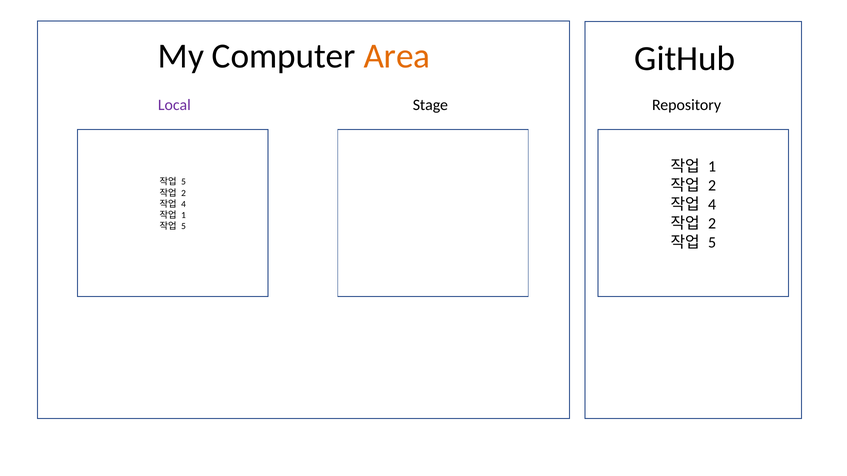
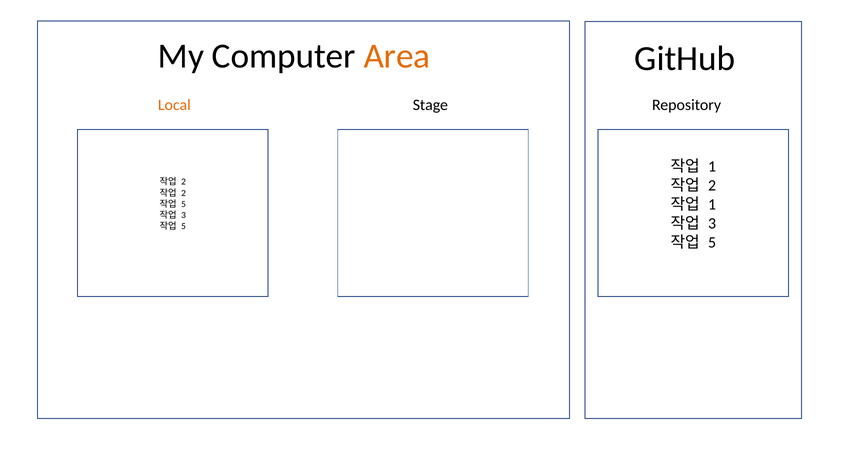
Local colour: purple -> orange (174, 105)
5: 5 -> 2 (184, 182)
4: 4 -> 1 (712, 205)
4: 4 -> 5 (184, 204)
1: 1 -> 3 (184, 215)
2: 2 -> 3 (712, 224)
